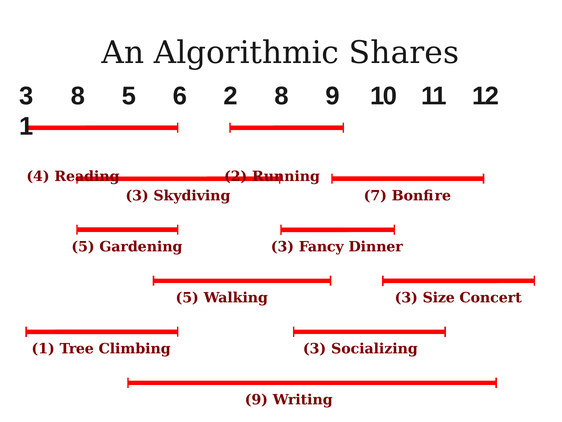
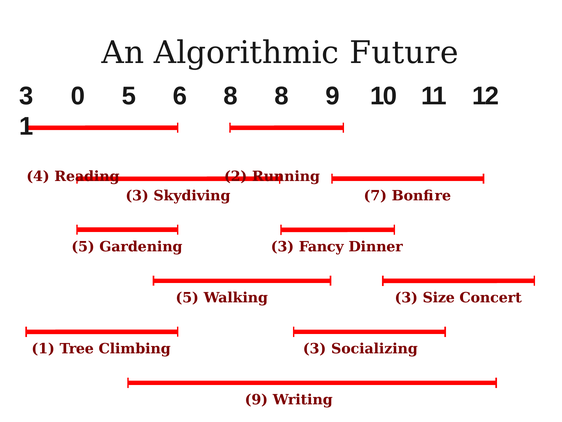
Shares: Shares -> Future (404, 53)
3 8: 8 -> 0 (78, 96)
6 2: 2 -> 8 (231, 96)
